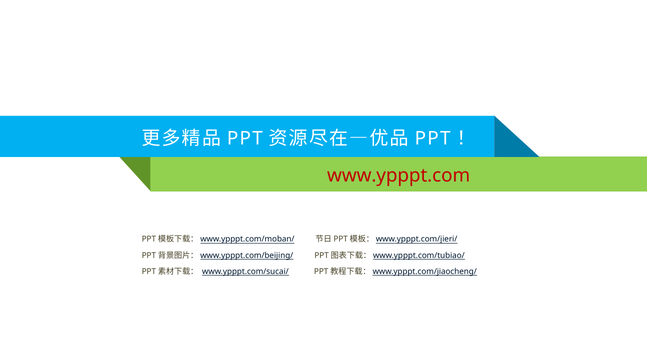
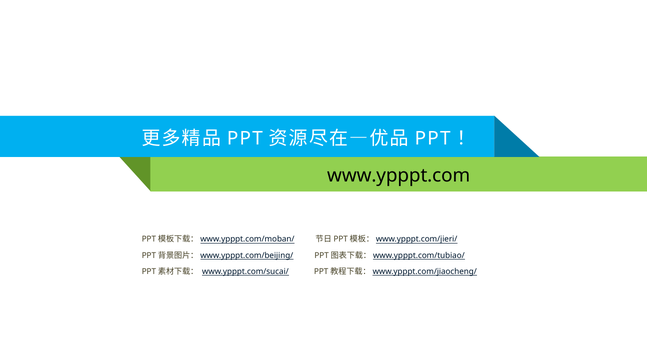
www.ypppt.com colour: red -> black (399, 175)
